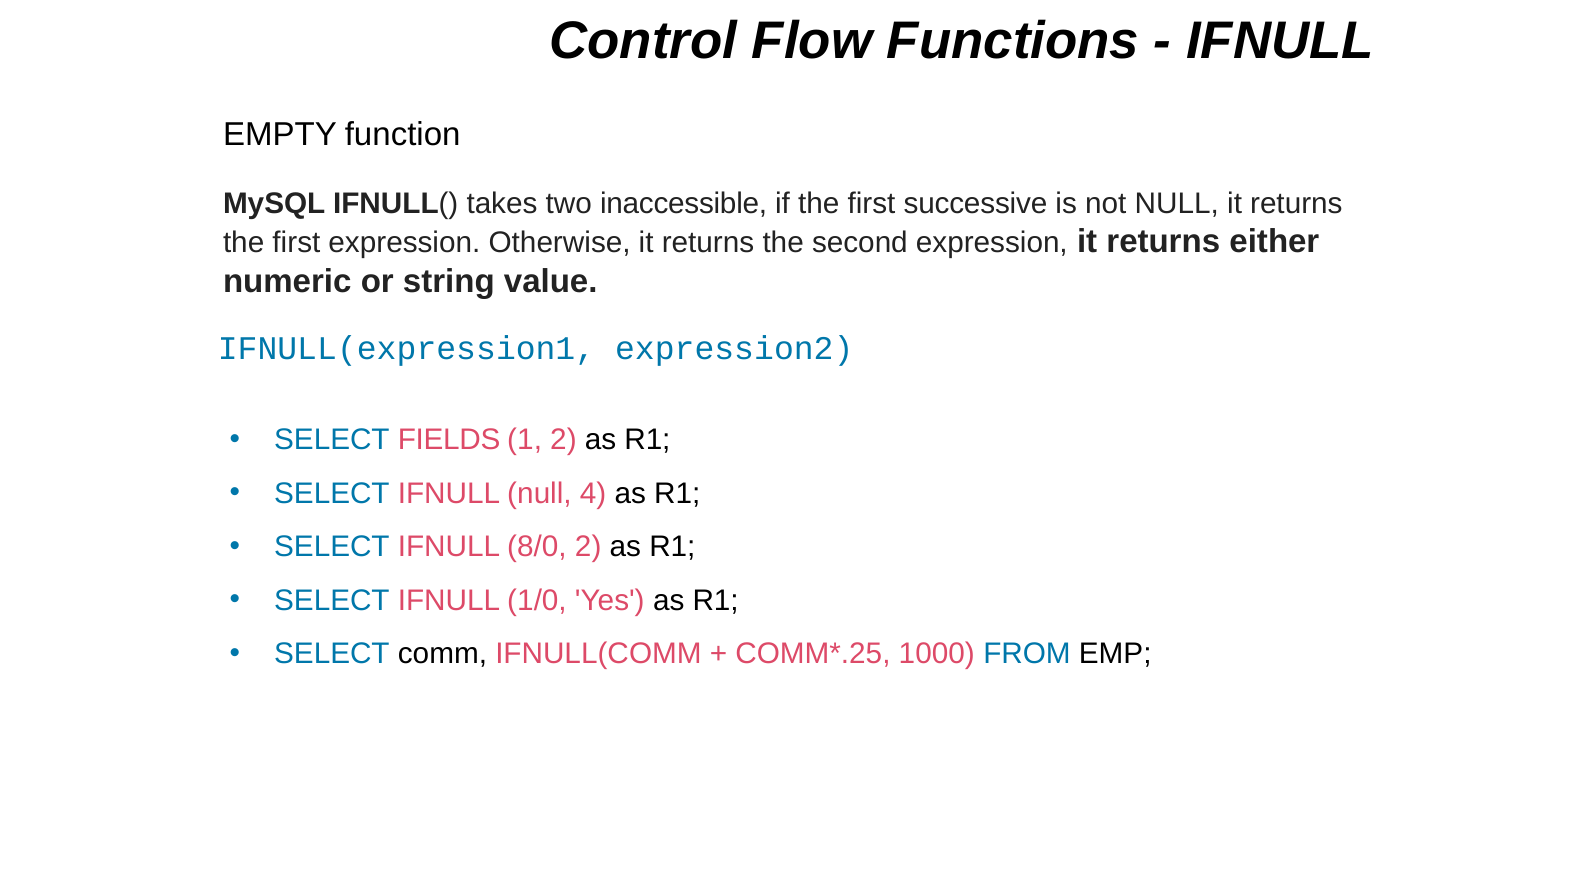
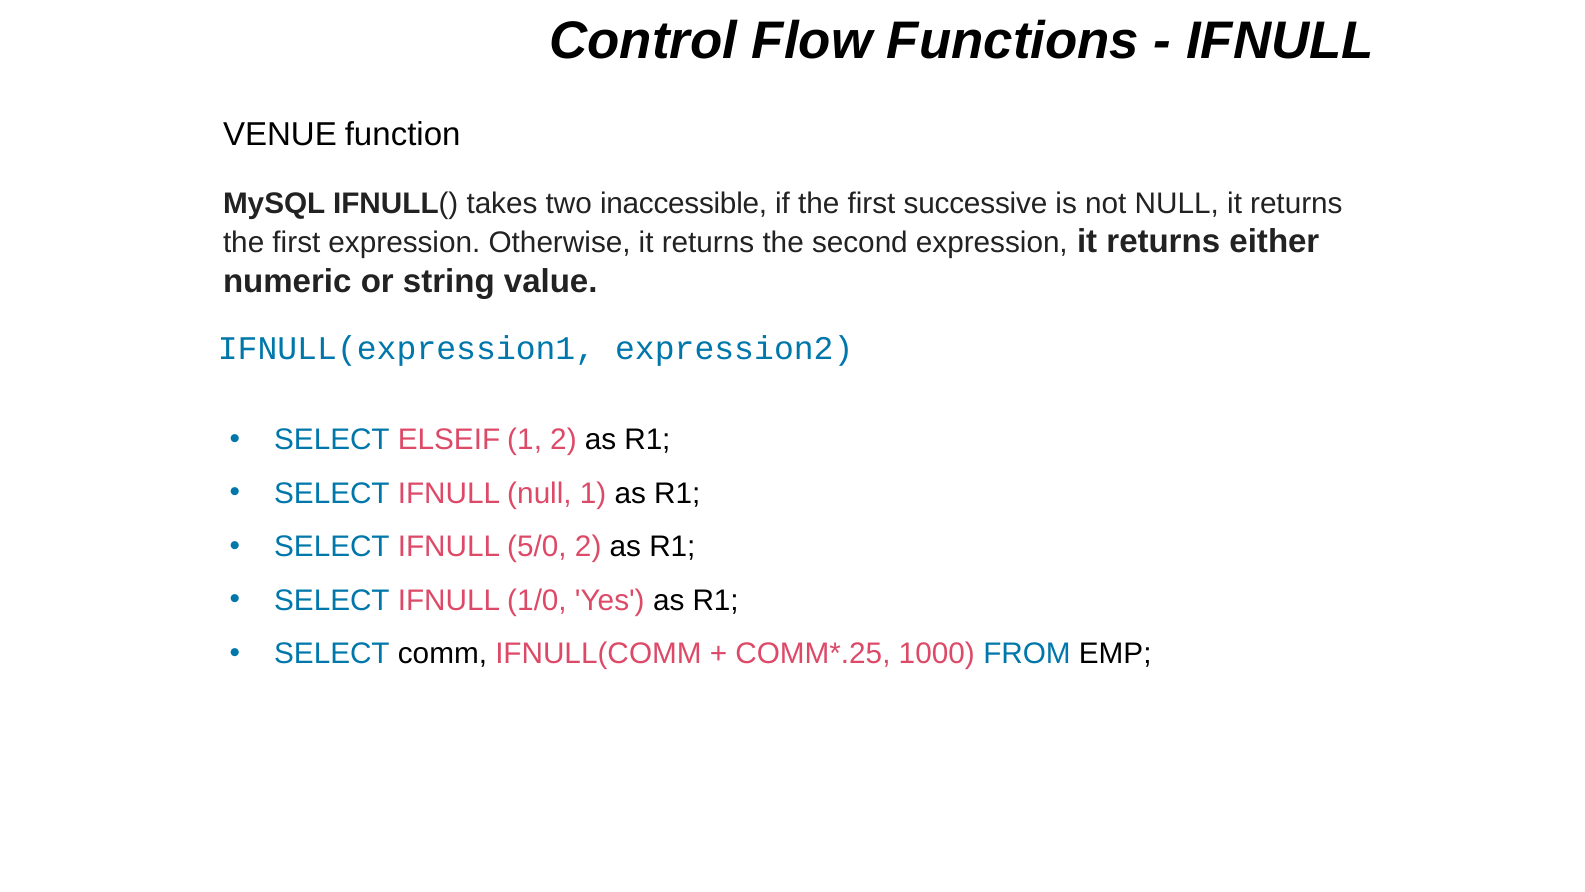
EMPTY: EMPTY -> VENUE (280, 134)
FIELDS: FIELDS -> ELSEIF (449, 440)
null 4: 4 -> 1 (593, 493)
8/0: 8/0 -> 5/0 (537, 547)
